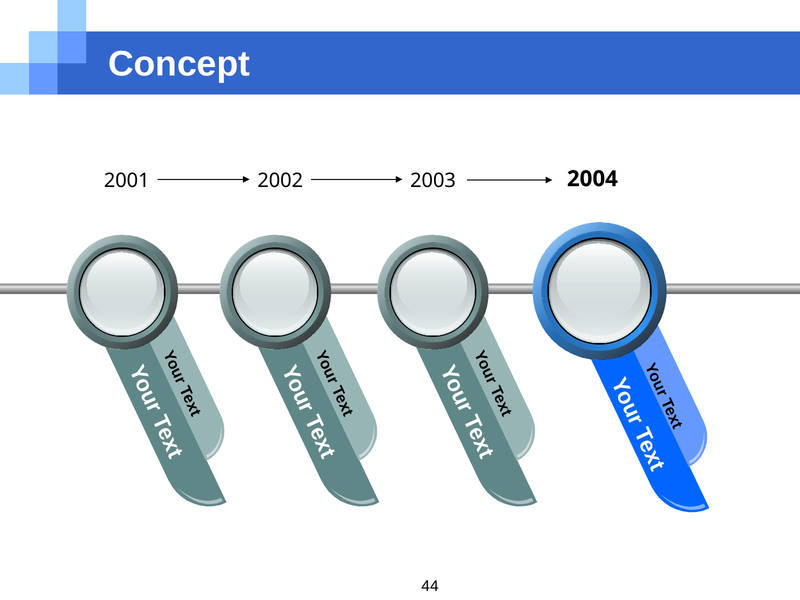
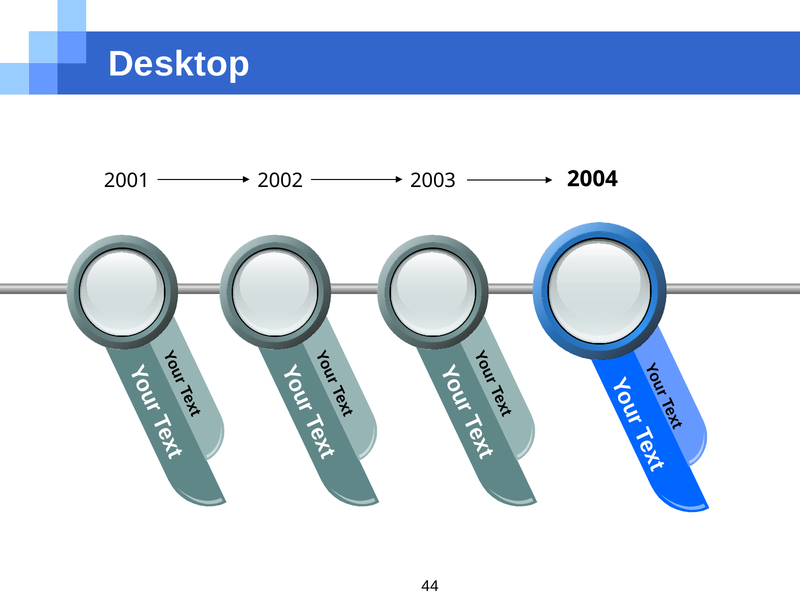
Concept: Concept -> Desktop (179, 64)
